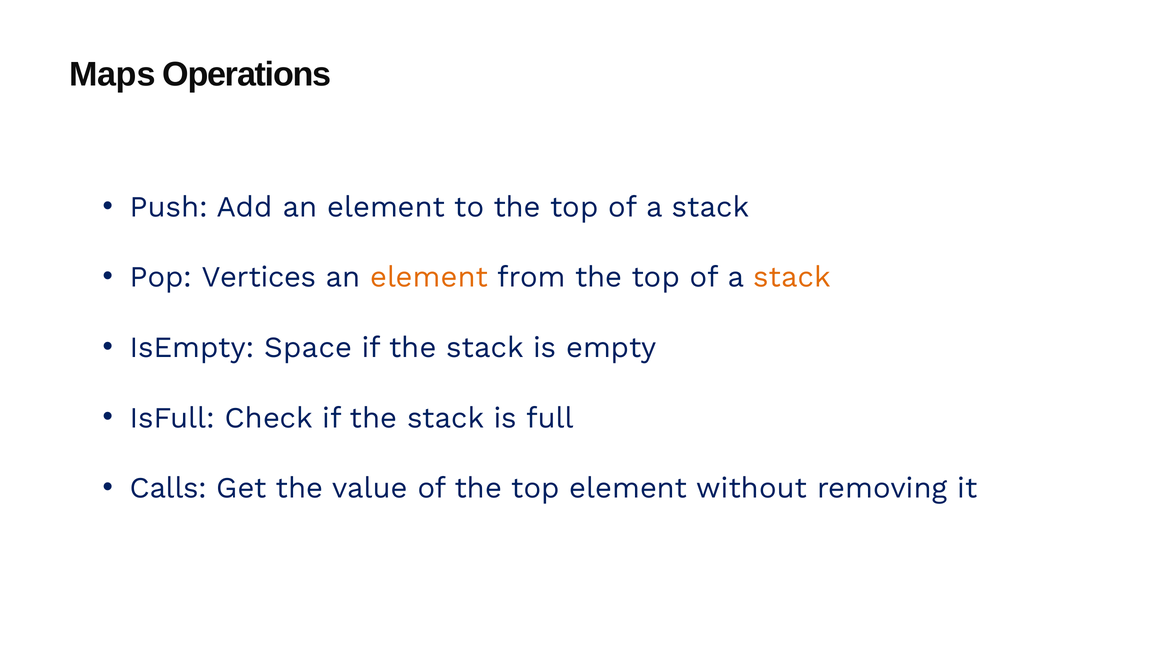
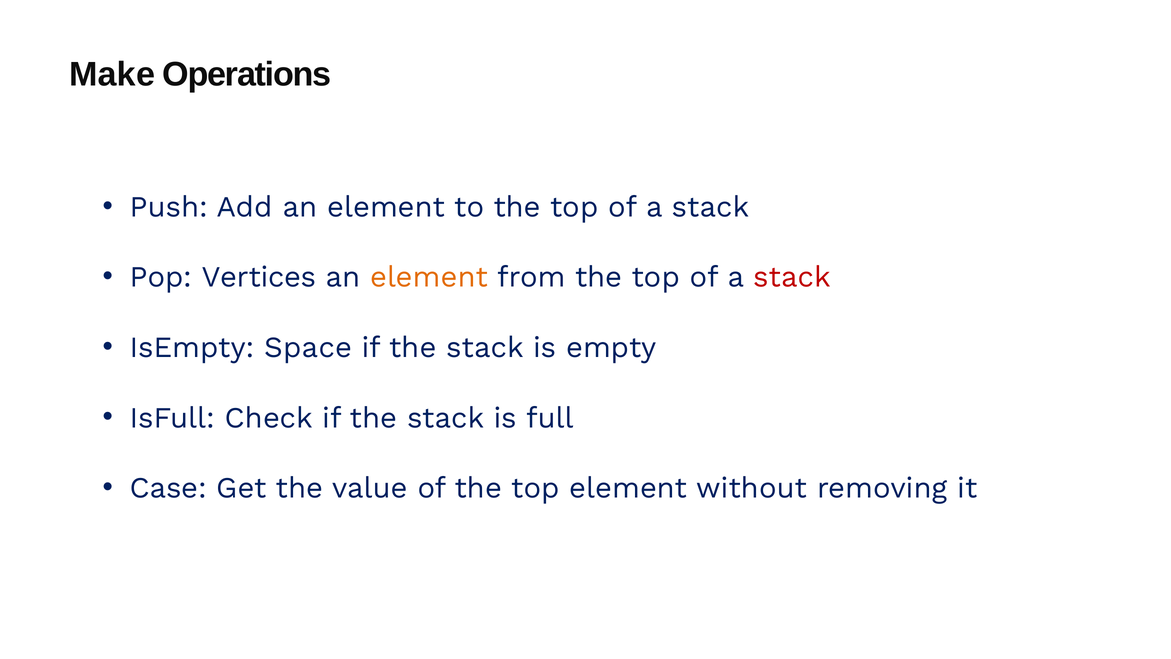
Maps: Maps -> Make (112, 74)
stack colour: orange -> red (792, 277)
Calls: Calls -> Case (168, 488)
